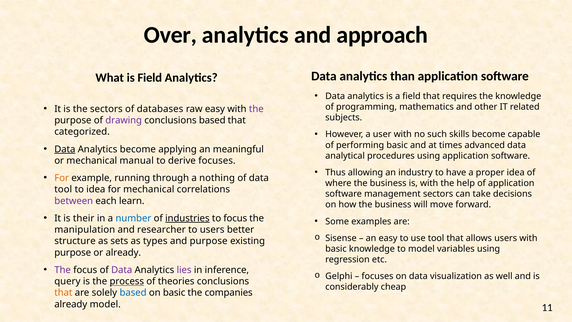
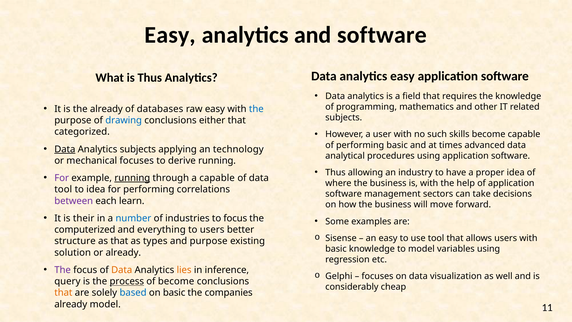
Over: Over -> Easy (170, 35)
and approach: approach -> software (382, 35)
analytics than: than -> easy (402, 76)
is Field: Field -> Thus (150, 78)
the sectors: sectors -> already (106, 109)
the colour: purple -> blue (256, 109)
drawing colour: purple -> blue (124, 120)
conclusions based: based -> either (212, 120)
Analytics become: become -> subjects (138, 149)
meaningful: meaningful -> technology (238, 149)
mechanical manual: manual -> focuses (137, 161)
derive focuses: focuses -> running (217, 161)
For colour: orange -> purple (62, 178)
running underline: none -> present (132, 178)
a nothing: nothing -> capable (217, 178)
for mechanical: mechanical -> performing (149, 189)
industries underline: present -> none (187, 218)
manipulation: manipulation -> computerized (85, 230)
researcher: researcher -> everything (161, 230)
as sets: sets -> that (119, 241)
purpose: purpose -> solution (73, 252)
Data colour: purple -> orange (122, 270)
lies colour: purple -> orange (184, 270)
of theories: theories -> become (176, 281)
